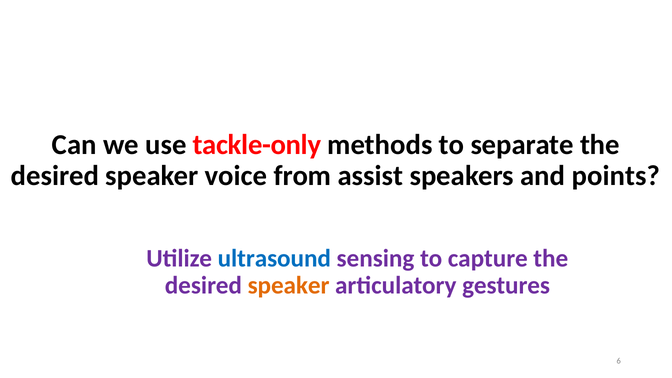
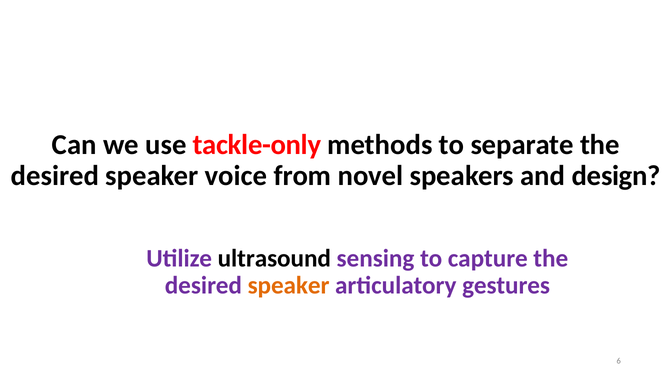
assist: assist -> novel (370, 176)
points: points -> design (616, 176)
ultrasound colour: blue -> black (274, 258)
